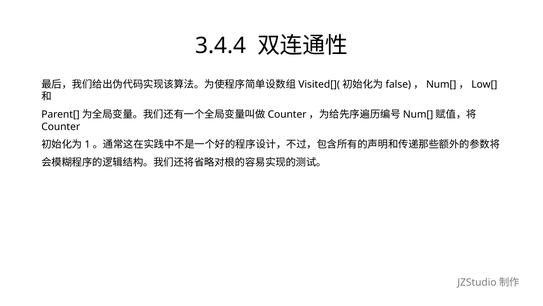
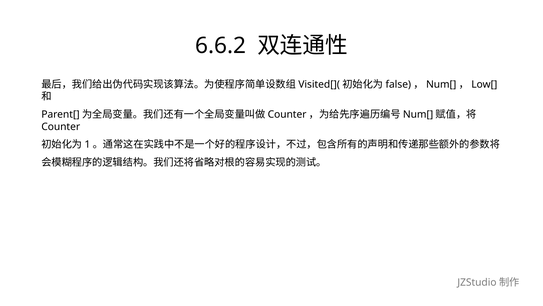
3.4.4: 3.4.4 -> 6.6.2 (221, 46)
